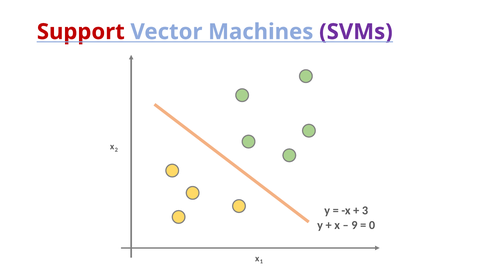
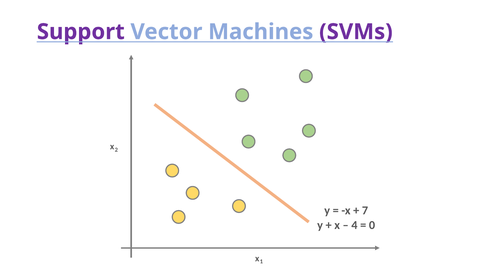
Support colour: red -> purple (81, 32)
3: 3 -> 7 (365, 210)
9: 9 -> 4 (354, 225)
